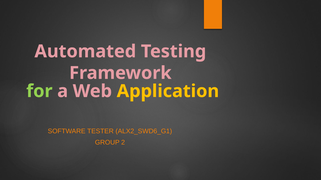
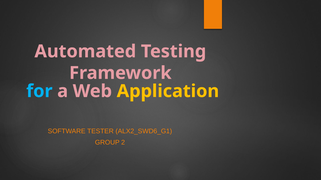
for colour: light green -> light blue (39, 91)
